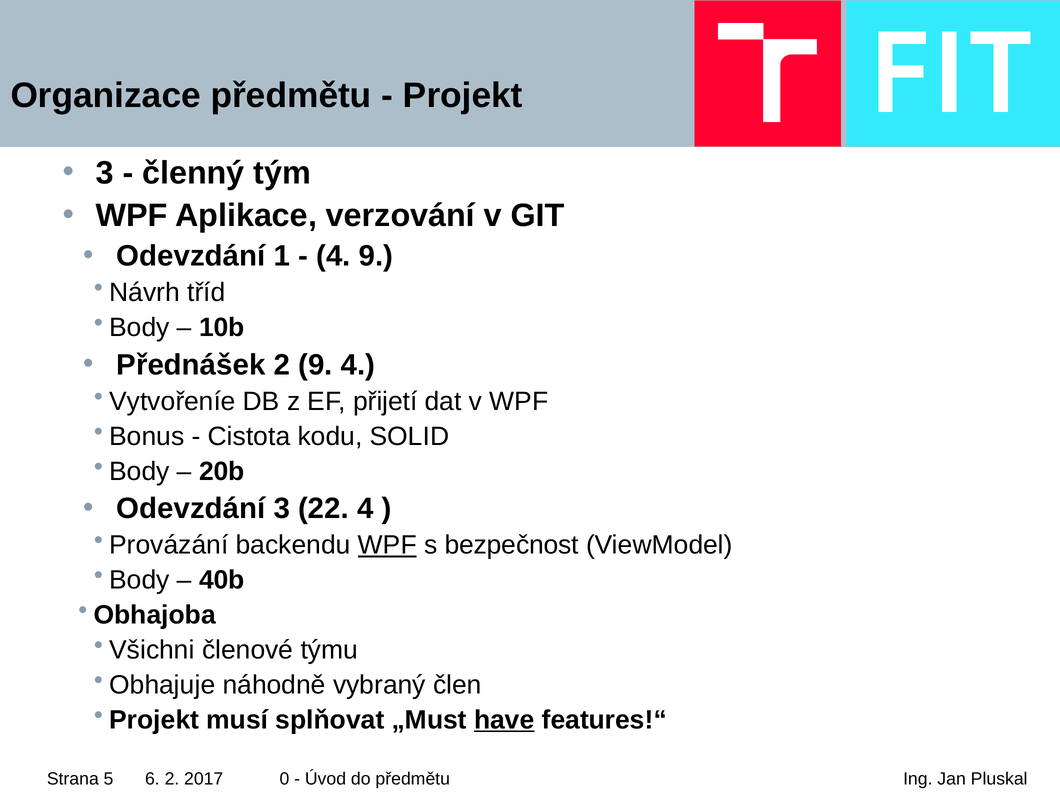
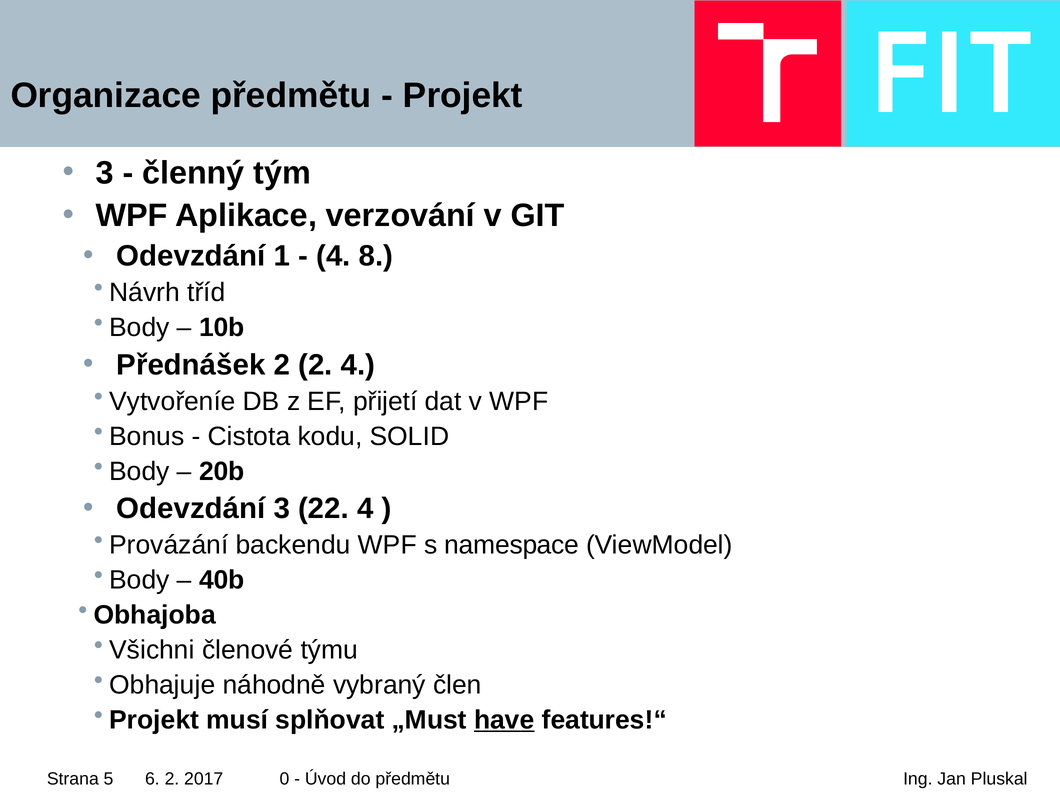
4 9: 9 -> 8 (376, 256)
2 9: 9 -> 2 (315, 365)
WPF underline: present -> none (387, 545)
bezpečnost: bezpečnost -> namespace (512, 545)
